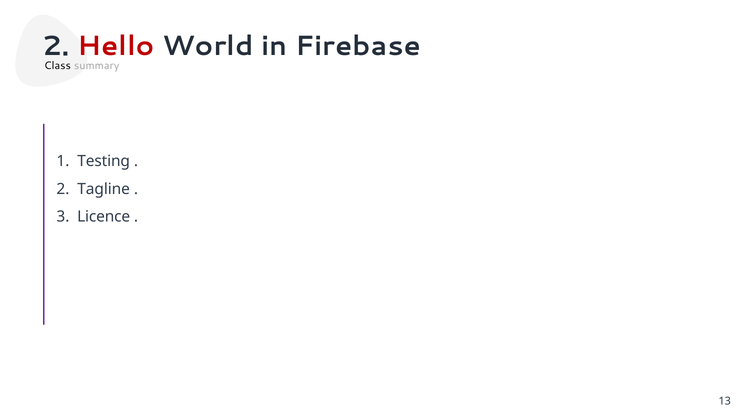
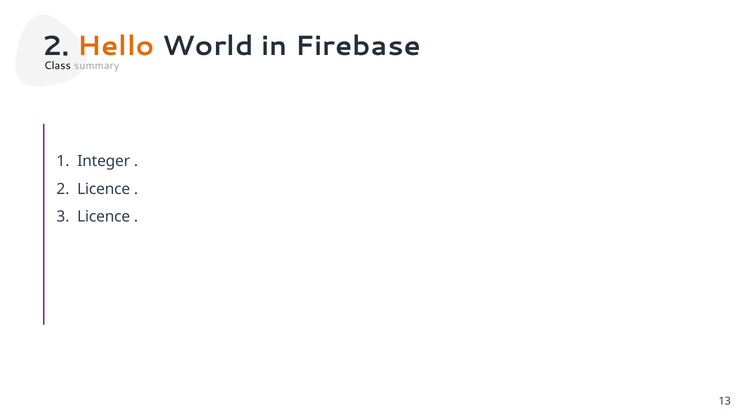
Hello colour: red -> orange (116, 46)
Testing: Testing -> Integer (104, 161)
2 Tagline: Tagline -> Licence (104, 189)
